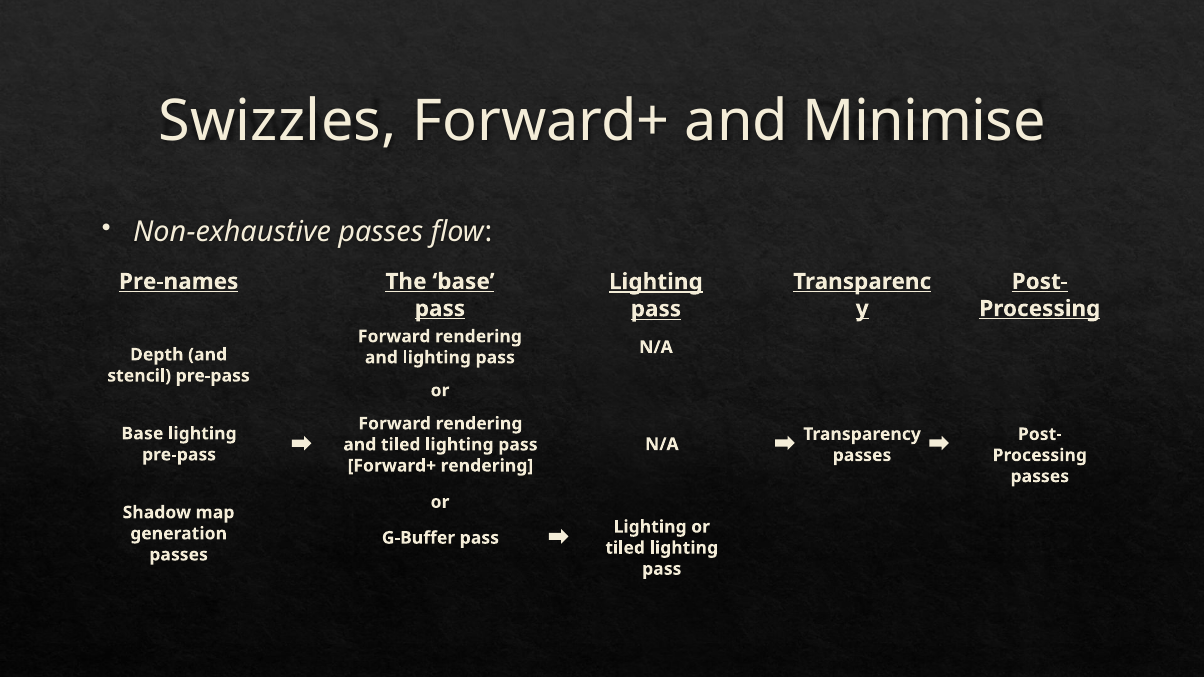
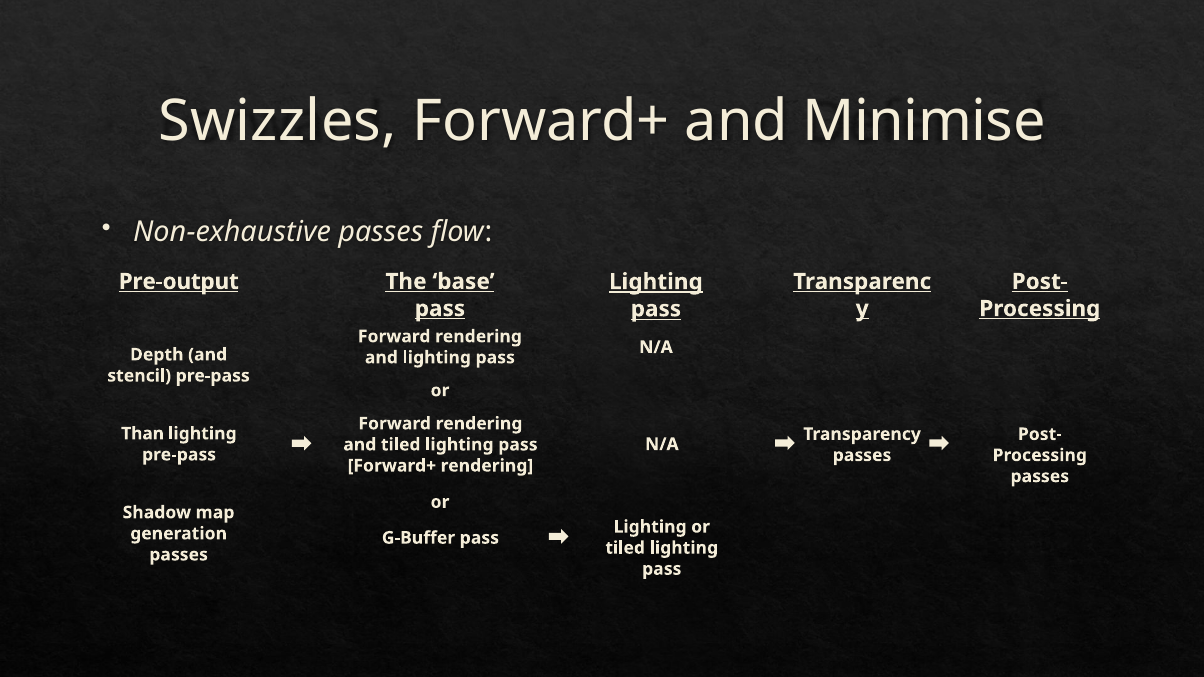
Pre-names: Pre-names -> Pre-output (179, 282)
Base: Base -> Than (143, 434)
